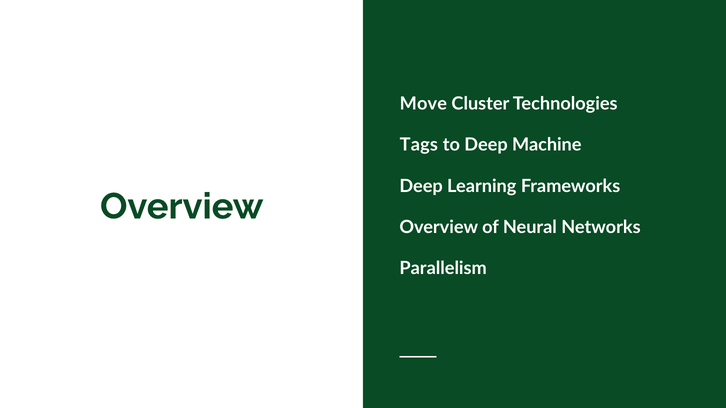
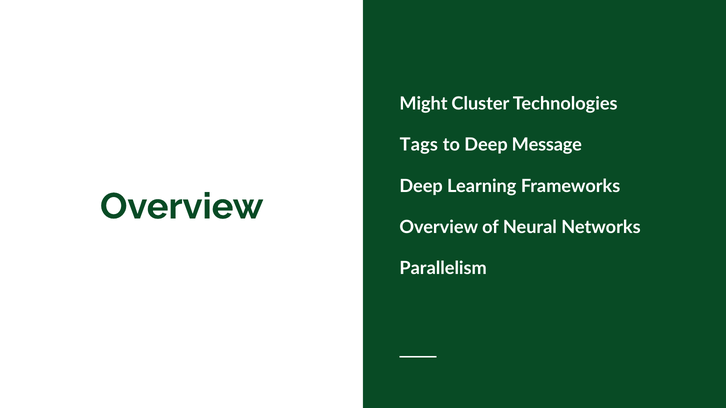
Move: Move -> Might (423, 104)
Machine: Machine -> Message (547, 145)
